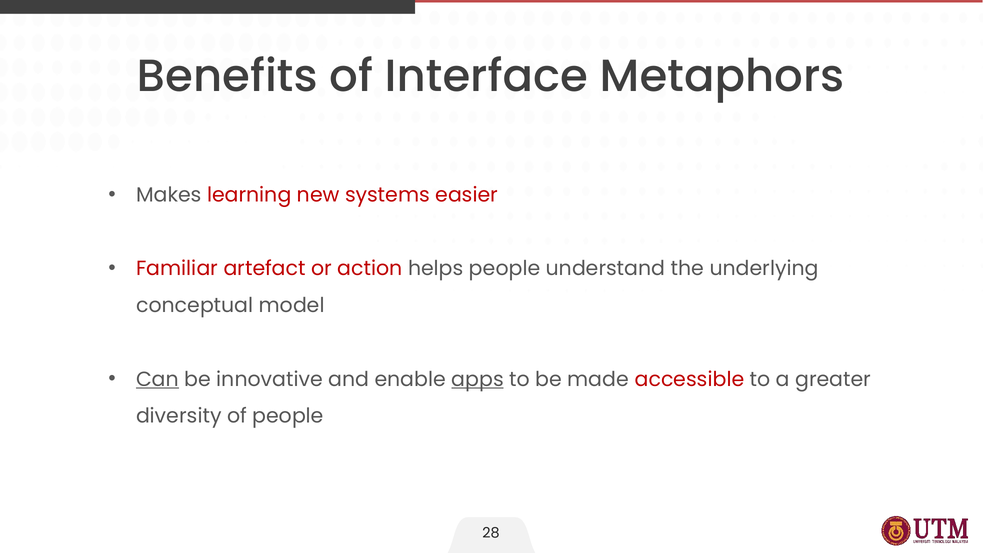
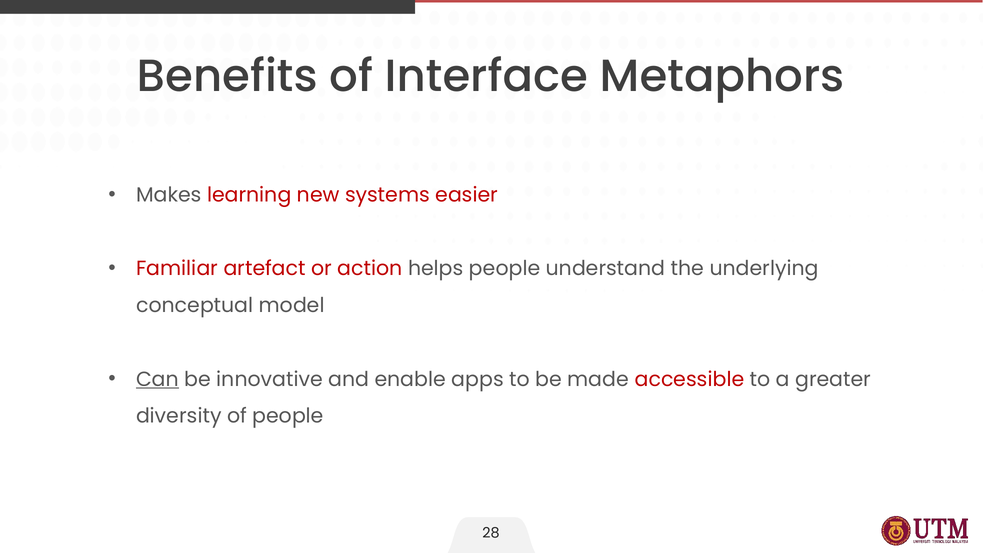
apps underline: present -> none (478, 379)
